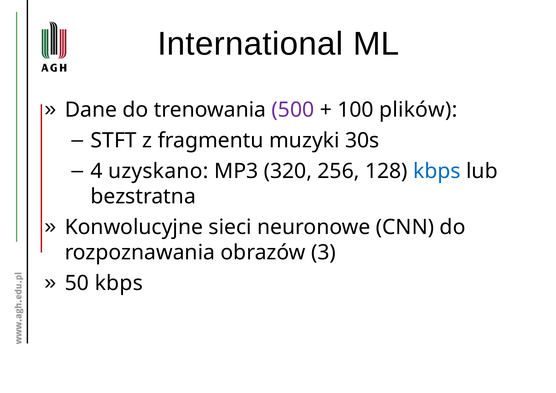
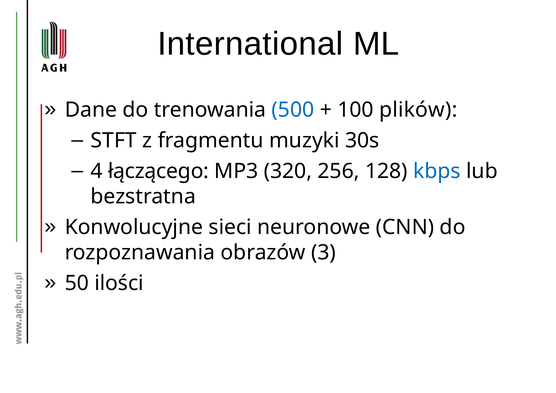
500 colour: purple -> blue (293, 110)
uzyskano: uzyskano -> łączącego (158, 171)
50 kbps: kbps -> ilości (119, 284)
